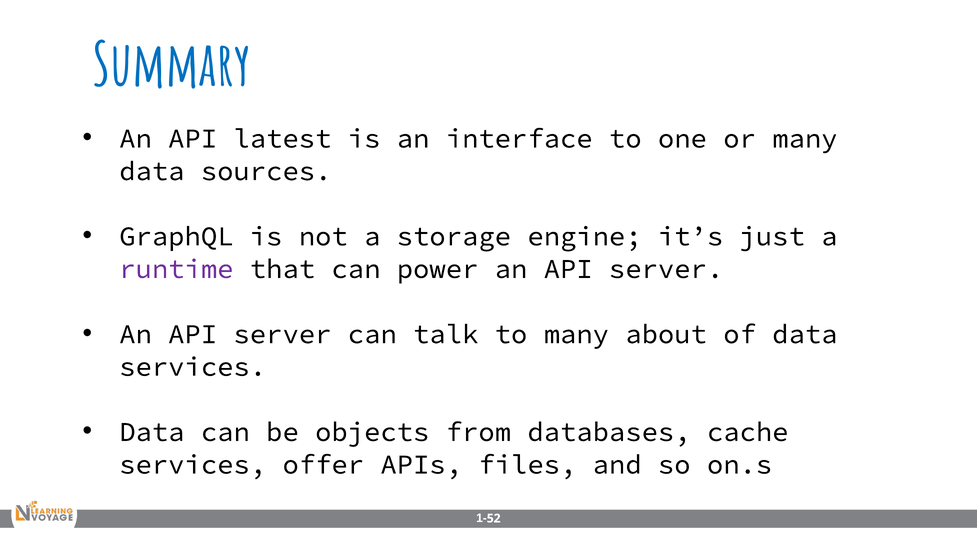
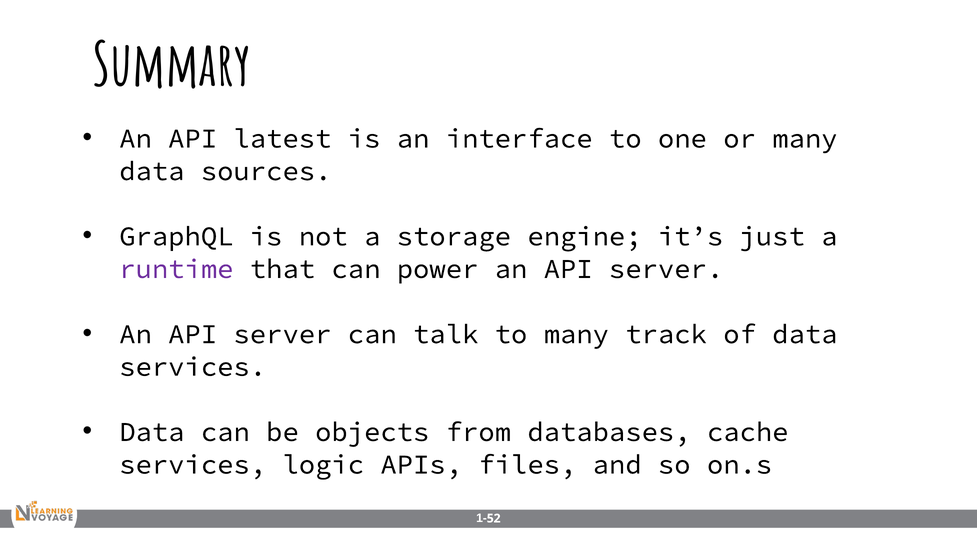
Summary colour: blue -> black (172, 66)
about: about -> track (666, 334)
offer: offer -> logic (323, 464)
